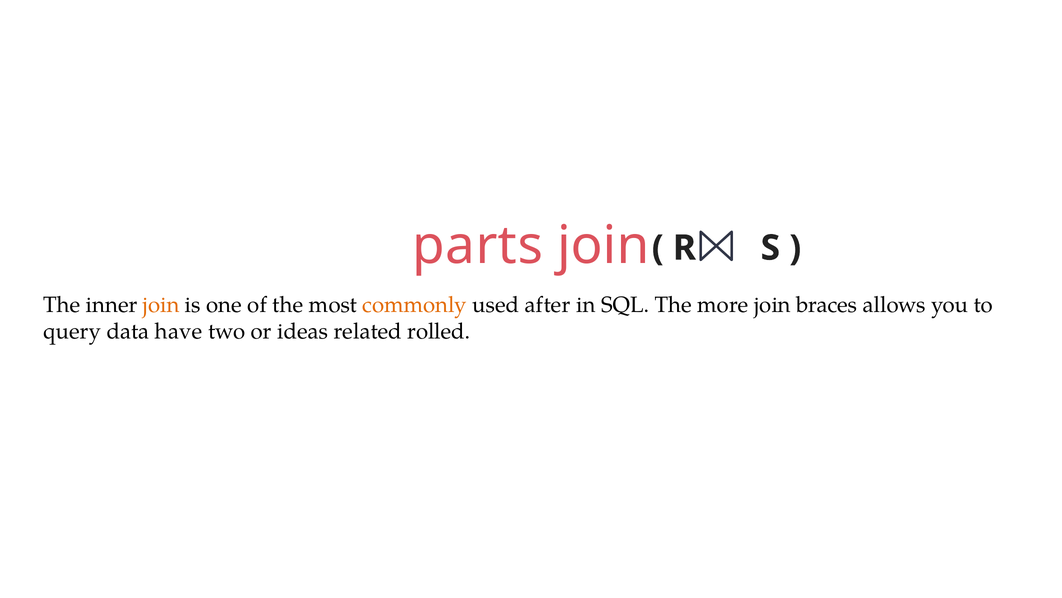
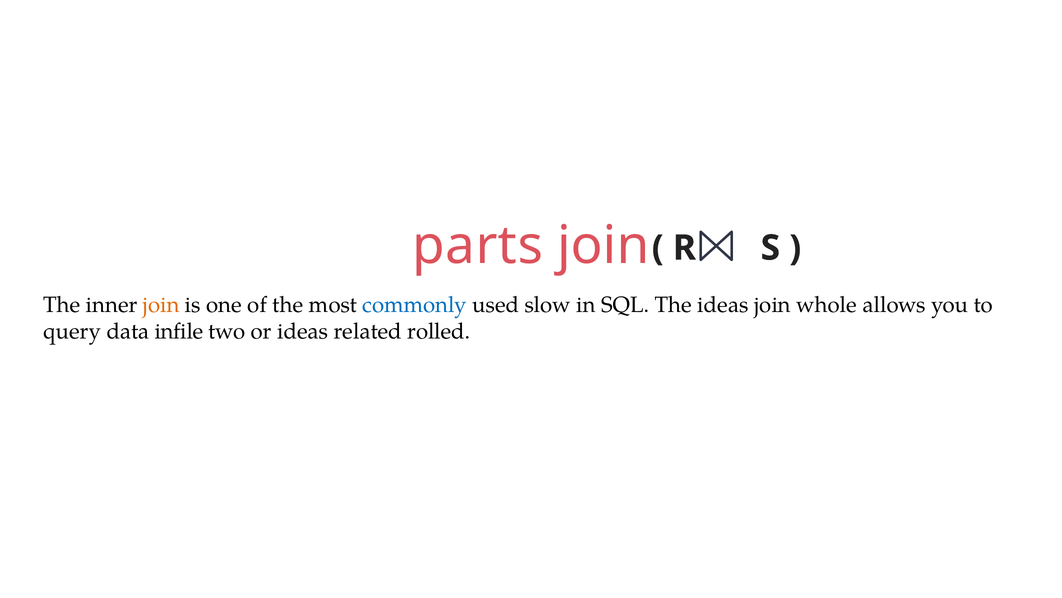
commonly colour: orange -> blue (415, 305)
after: after -> slow (548, 305)
The more: more -> ideas (723, 305)
braces: braces -> whole (827, 305)
have: have -> infile (179, 331)
